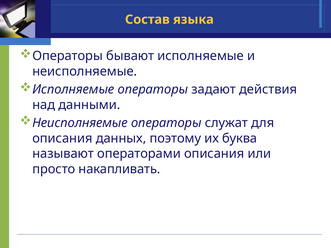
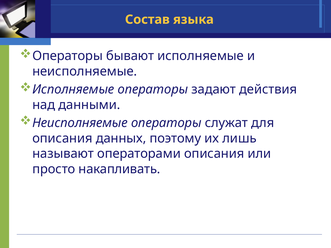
буква: буква -> лишь (239, 138)
